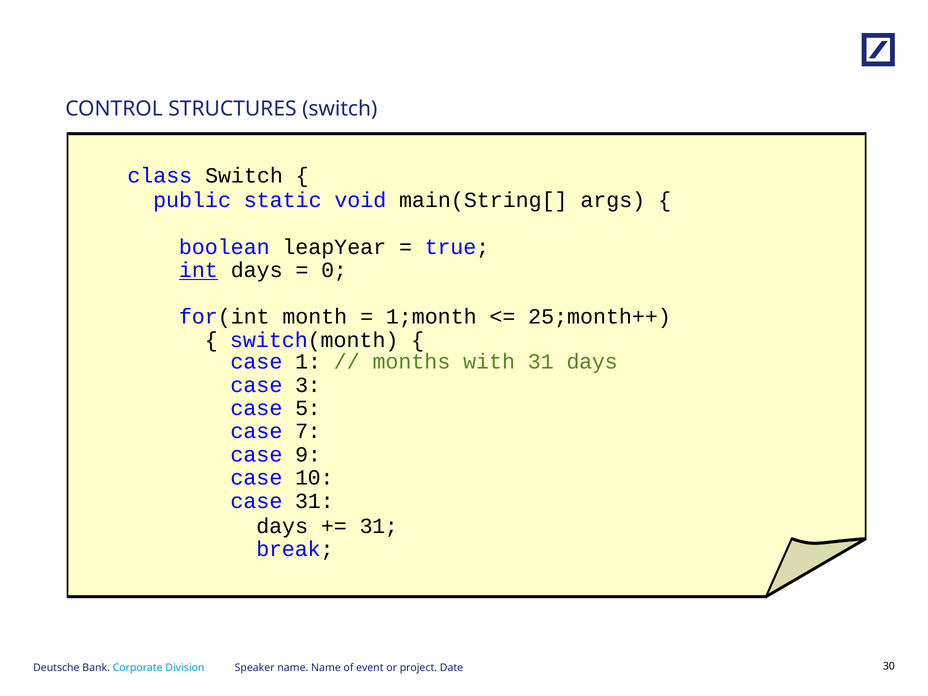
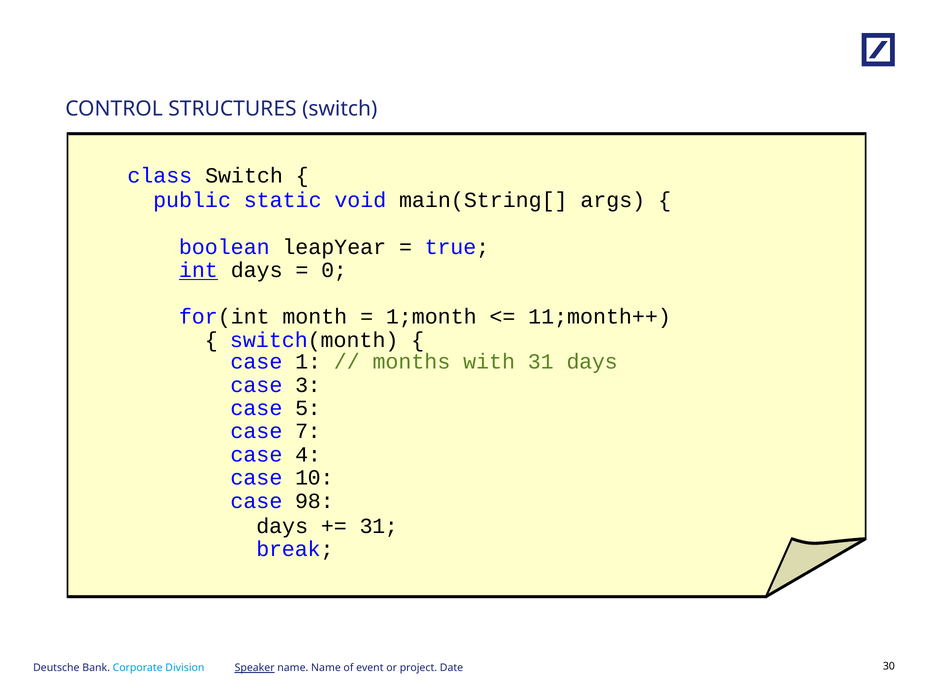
25;month++: 25;month++ -> 11;month++ (600, 317)
9: 9 -> 4 (308, 454)
case 31: 31 -> 98 (314, 501)
Speaker underline: none -> present (255, 668)
